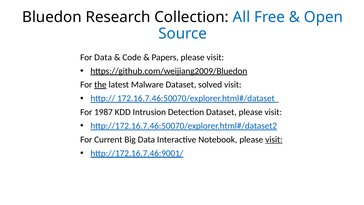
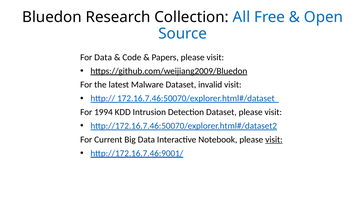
the underline: present -> none (100, 85)
solved: solved -> invalid (210, 85)
1987: 1987 -> 1994 (103, 112)
